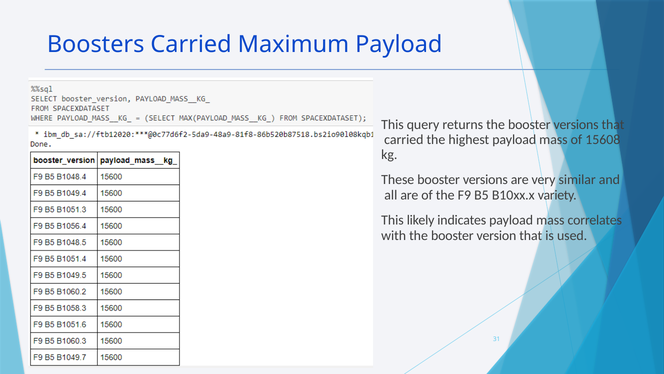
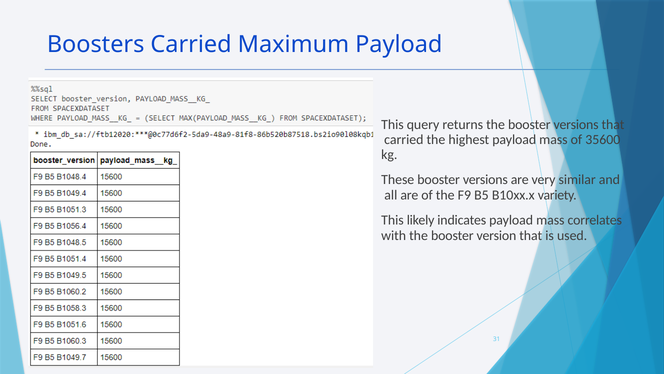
15608: 15608 -> 35600 (603, 139)
